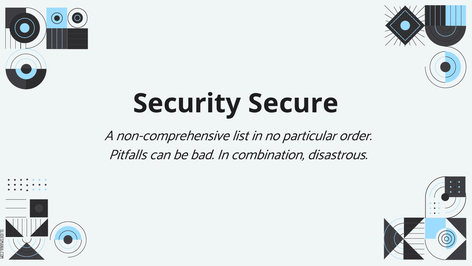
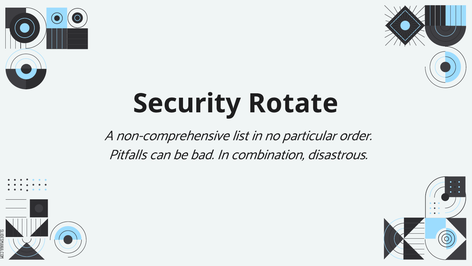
Secure: Secure -> Rotate (293, 103)
